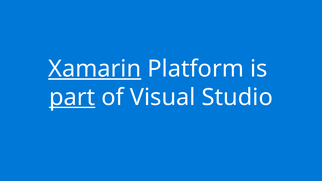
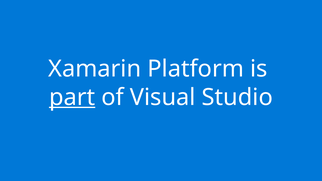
Xamarin underline: present -> none (95, 69)
